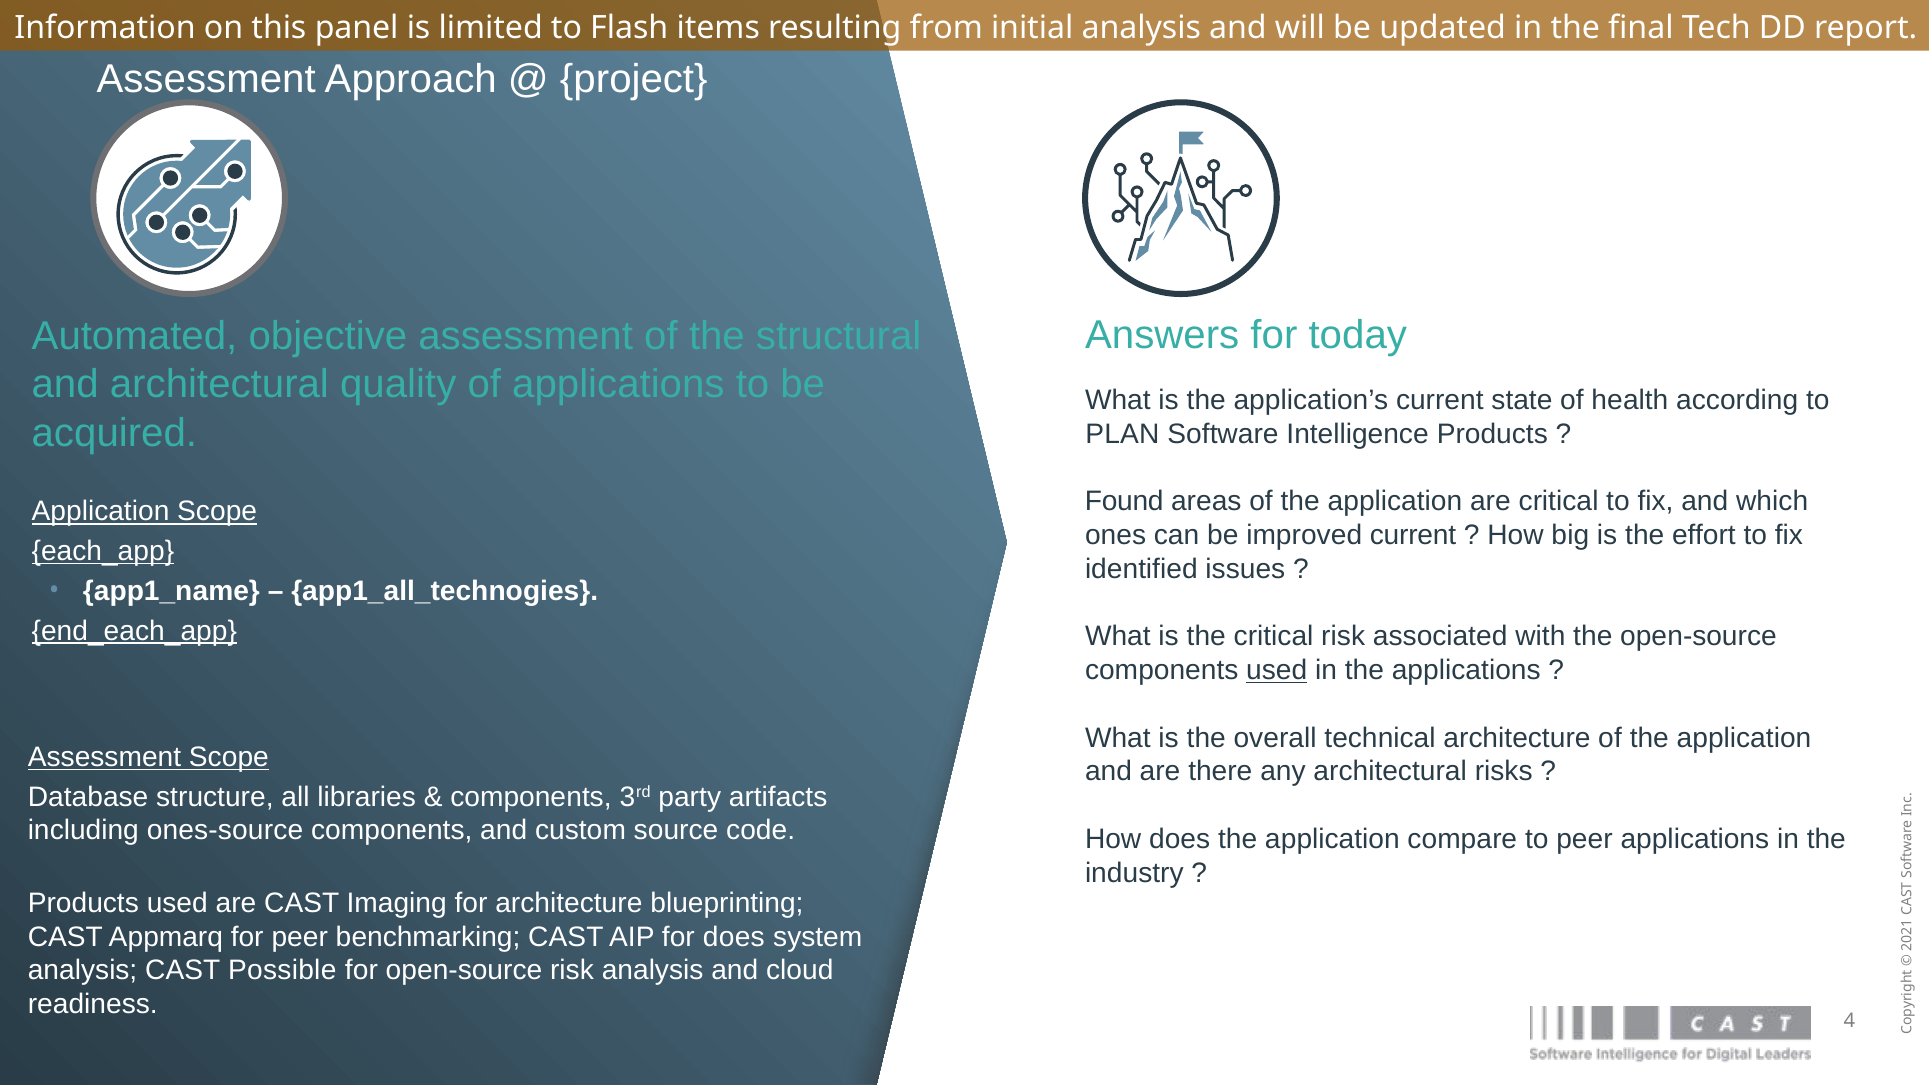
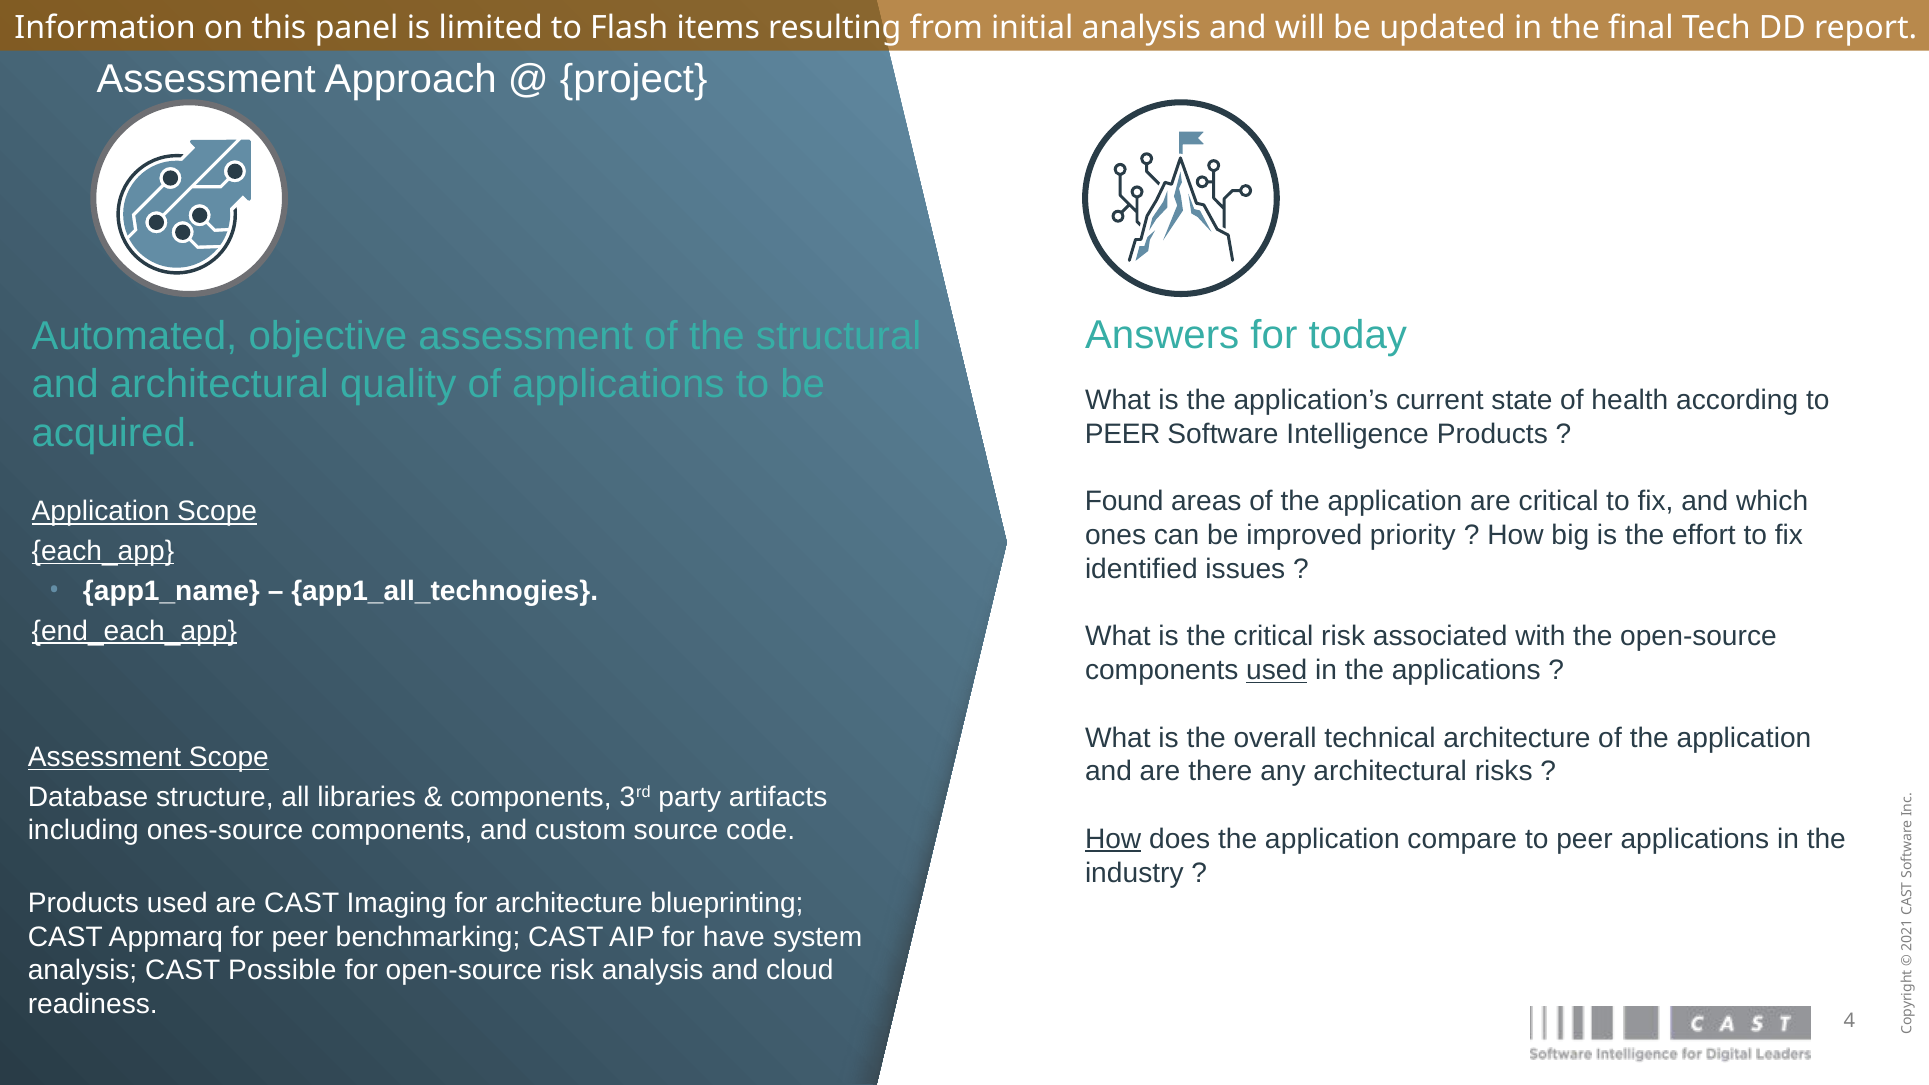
PLAN: PLAN -> PEER (1123, 434)
improved current: current -> priority (1413, 535)
How underline: none -> present (1113, 839)
for does: does -> have (734, 937)
